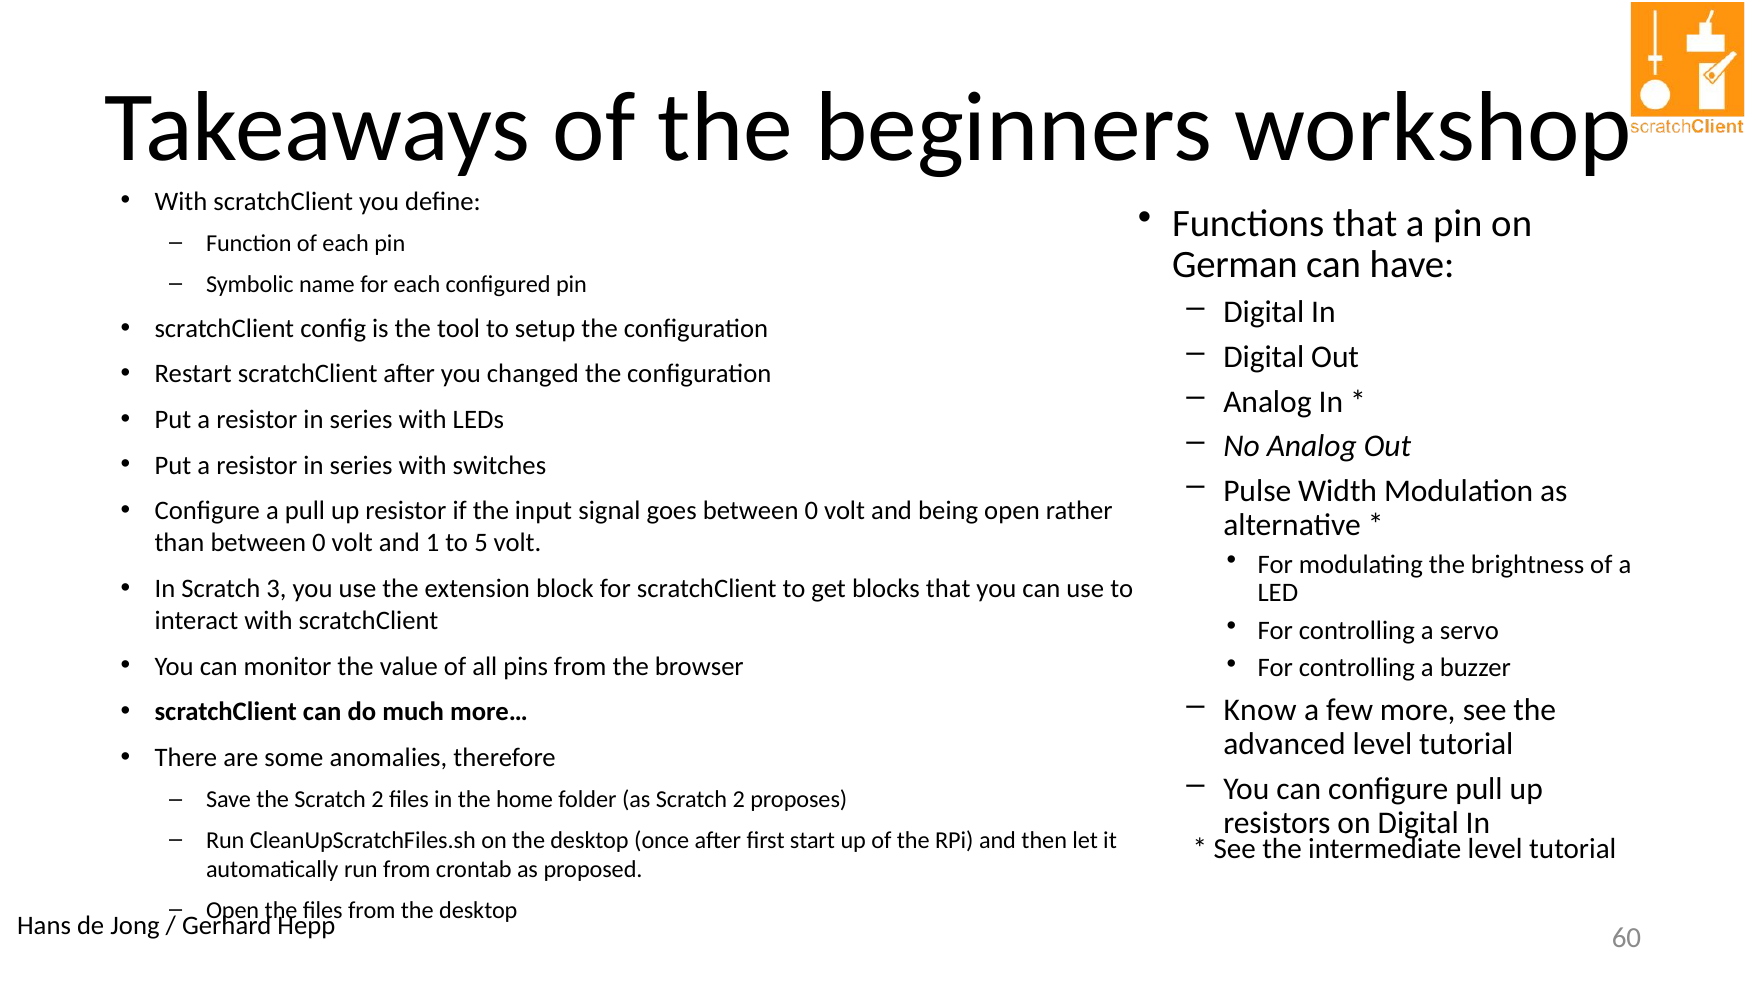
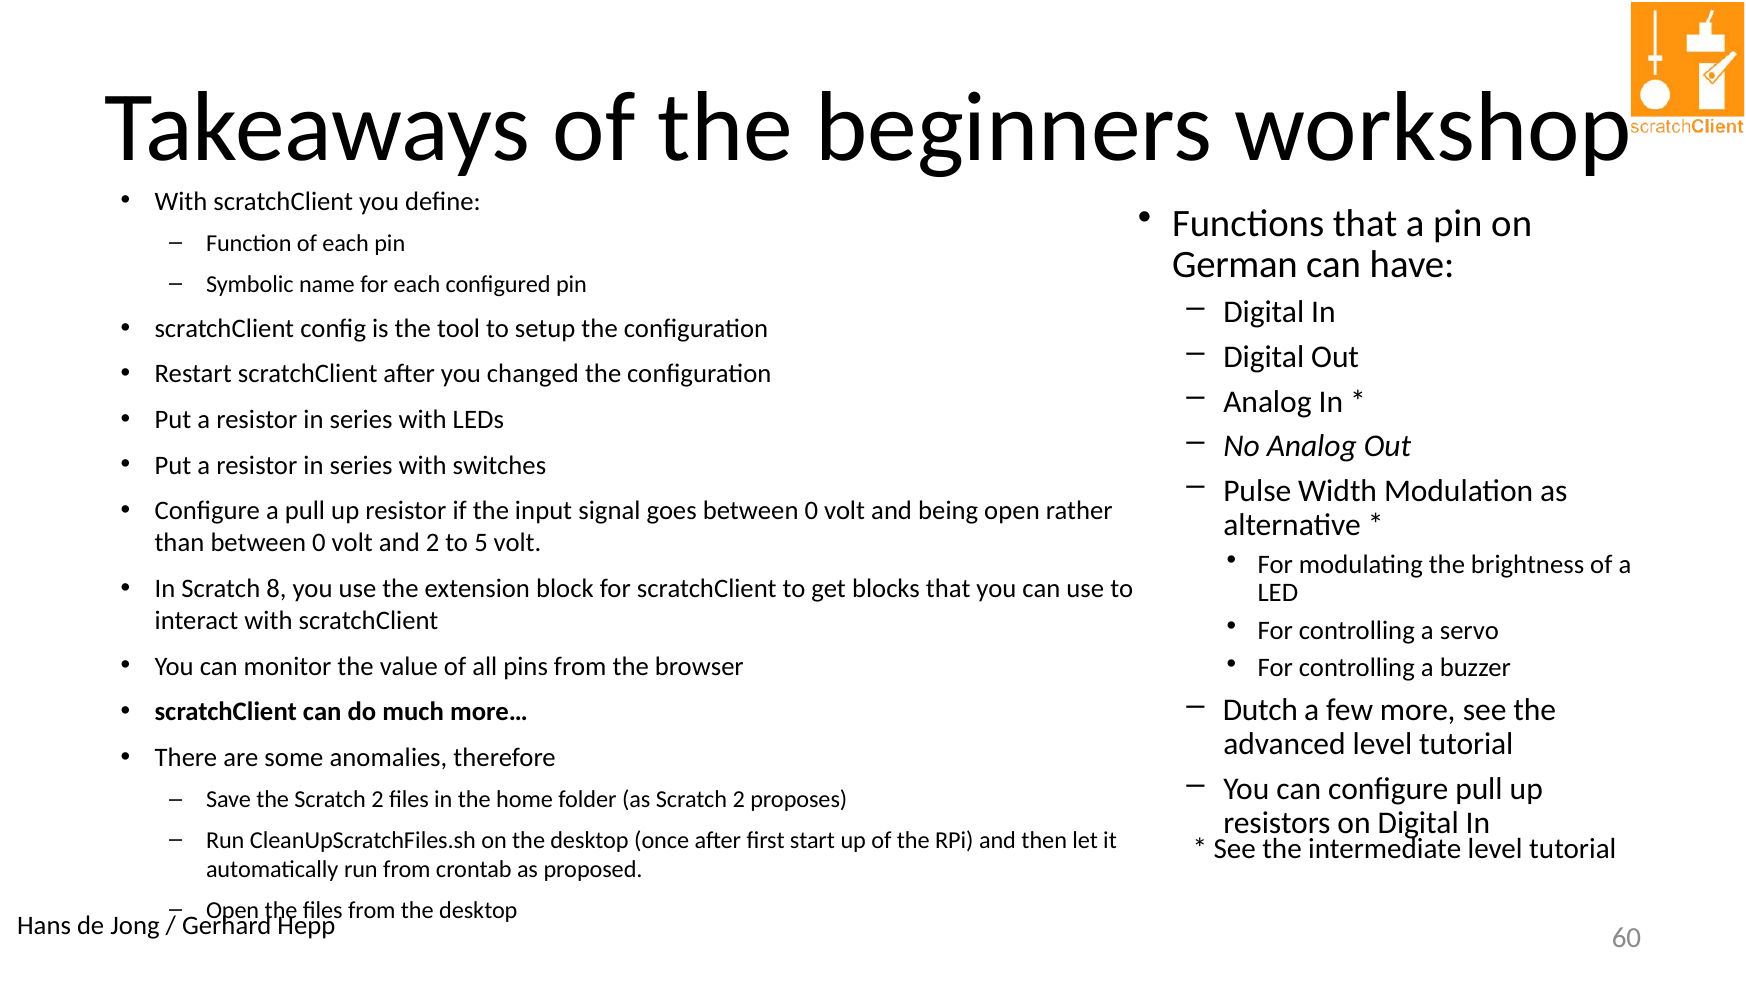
and 1: 1 -> 2 (433, 543)
3: 3 -> 8 (276, 589)
Know: Know -> Dutch (1260, 711)
